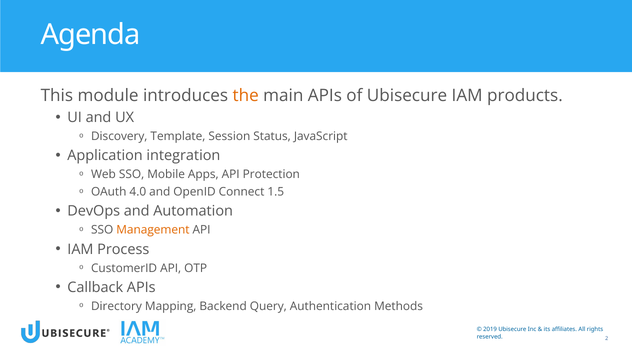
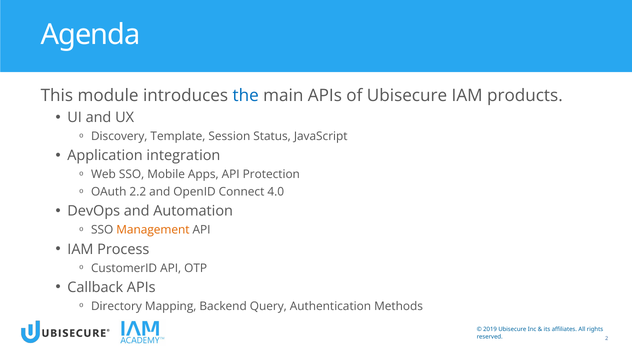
the colour: orange -> blue (246, 96)
4.0: 4.0 -> 2.2 (138, 192)
1.5: 1.5 -> 4.0 (276, 192)
